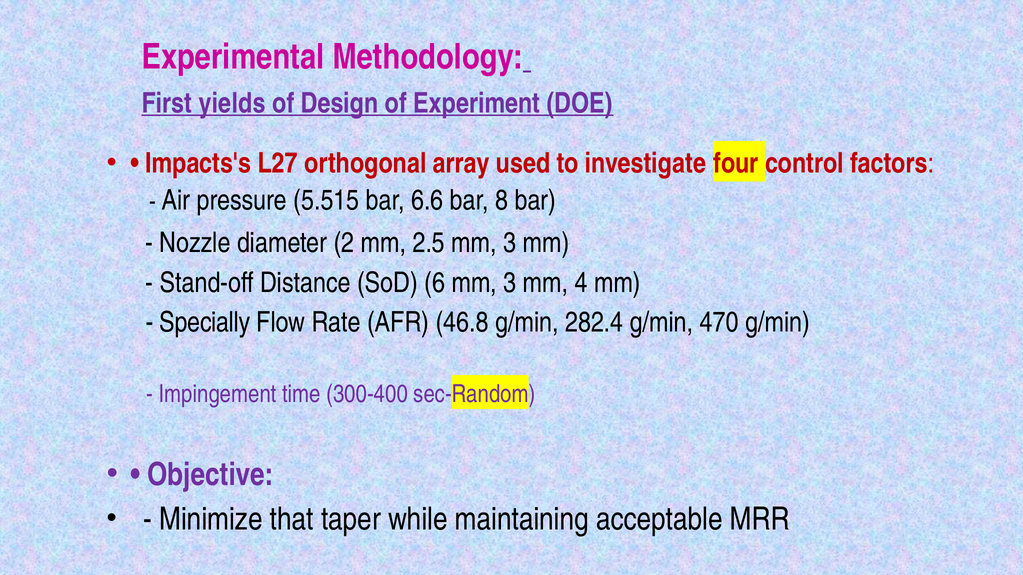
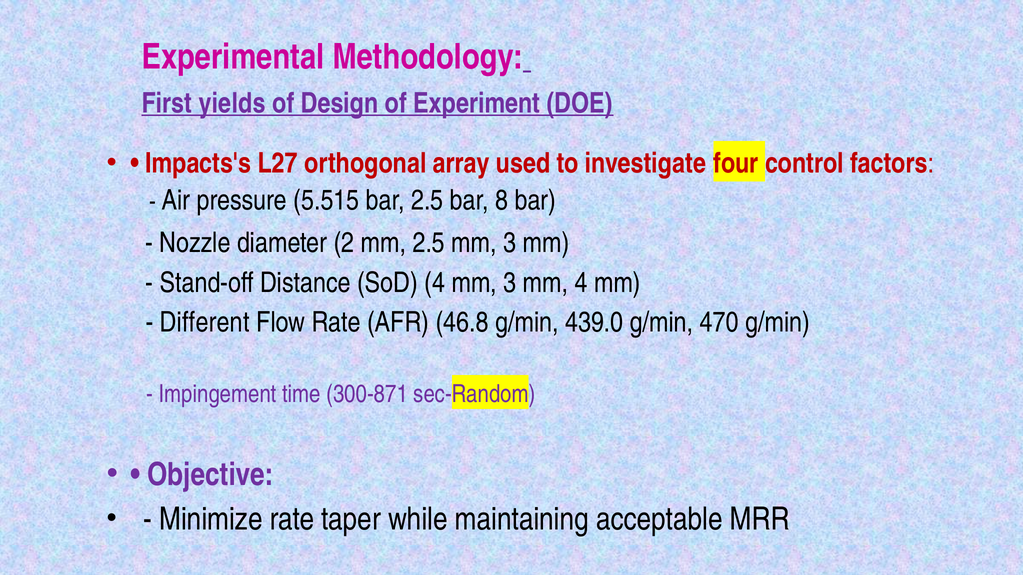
bar 6.6: 6.6 -> 2.5 (427, 201)
SoD 6: 6 -> 4 (435, 283)
Specially: Specially -> Different (205, 323)
282.4: 282.4 -> 439.0 (594, 323)
300-400: 300-400 -> 300-871 (367, 394)
Minimize that: that -> rate (292, 520)
